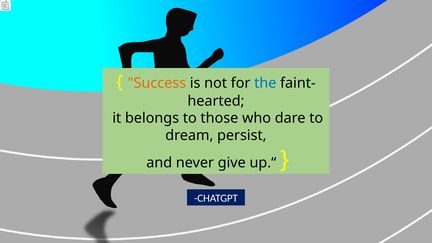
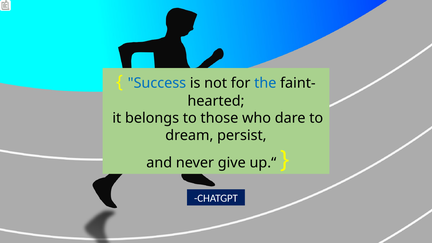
Success colour: orange -> blue (157, 83)
